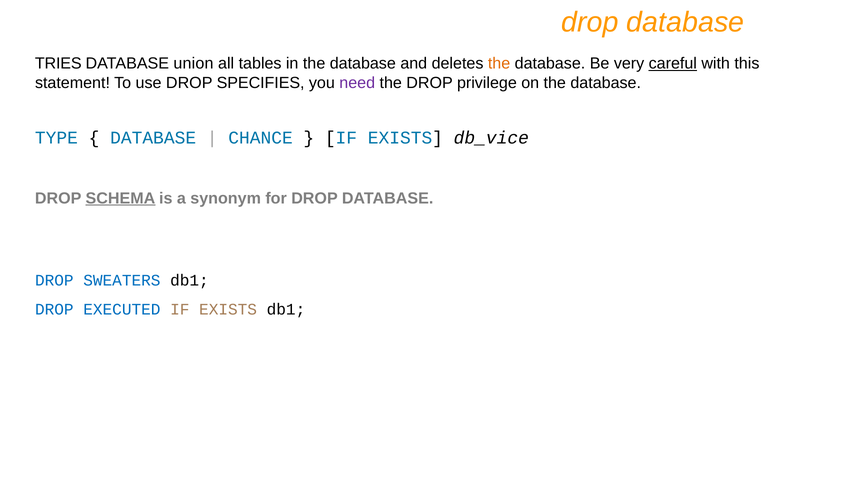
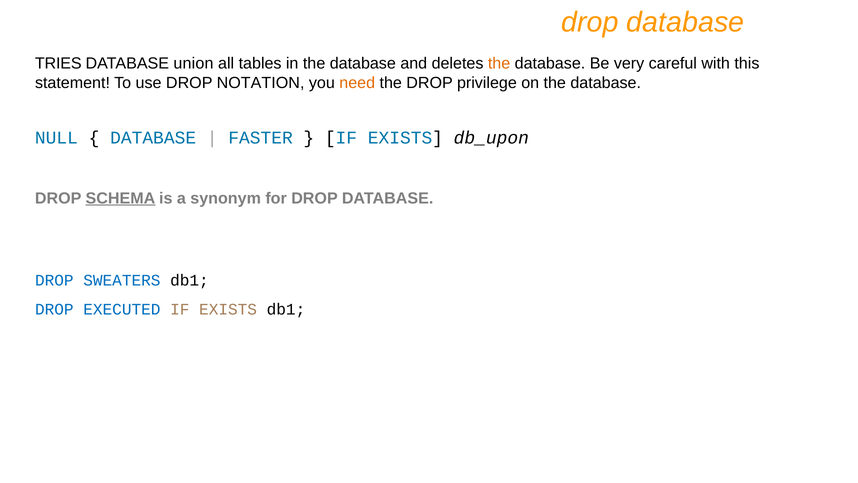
careful underline: present -> none (673, 63)
SPECIFIES: SPECIFIES -> NOTATION (261, 83)
need colour: purple -> orange (357, 83)
TYPE: TYPE -> NULL (56, 138)
CHANCE: CHANCE -> FASTER (260, 138)
db_vice: db_vice -> db_upon (491, 138)
